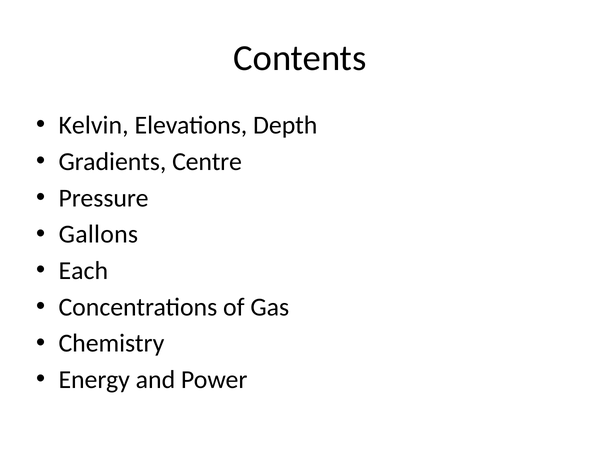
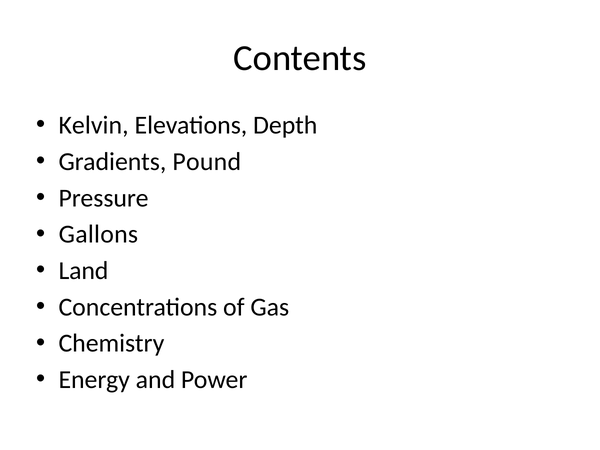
Centre: Centre -> Pound (207, 162)
Each: Each -> Land (83, 271)
